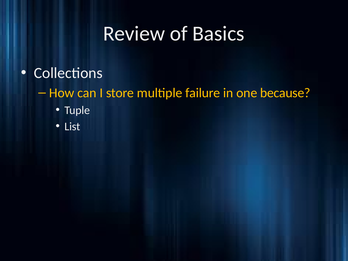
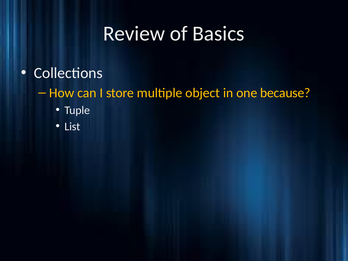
failure: failure -> object (203, 93)
